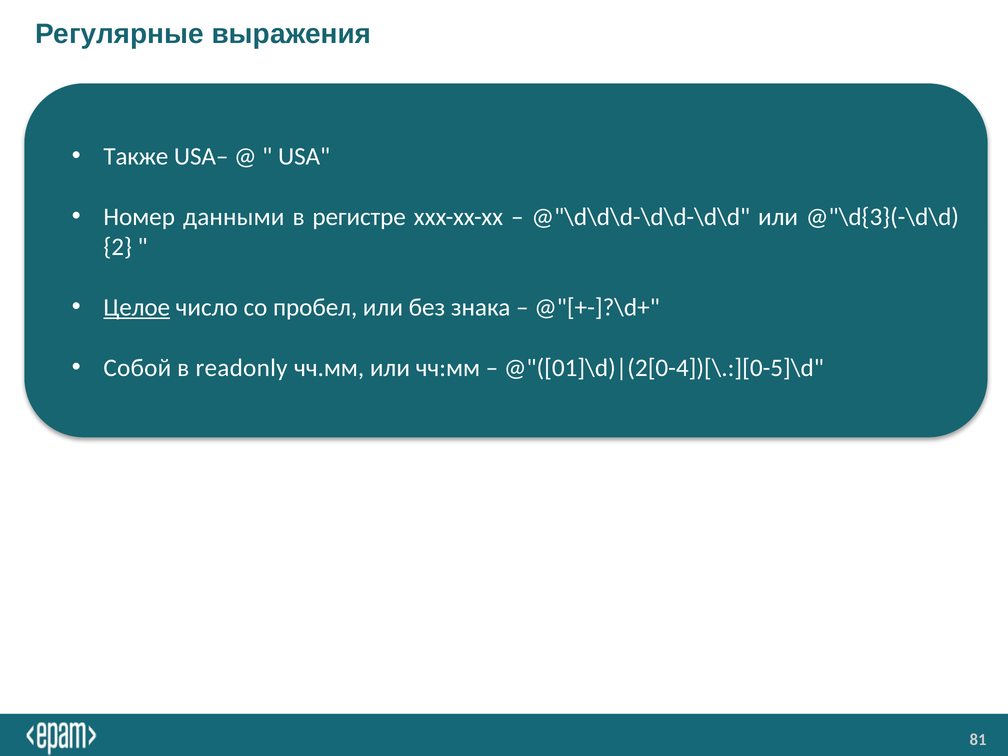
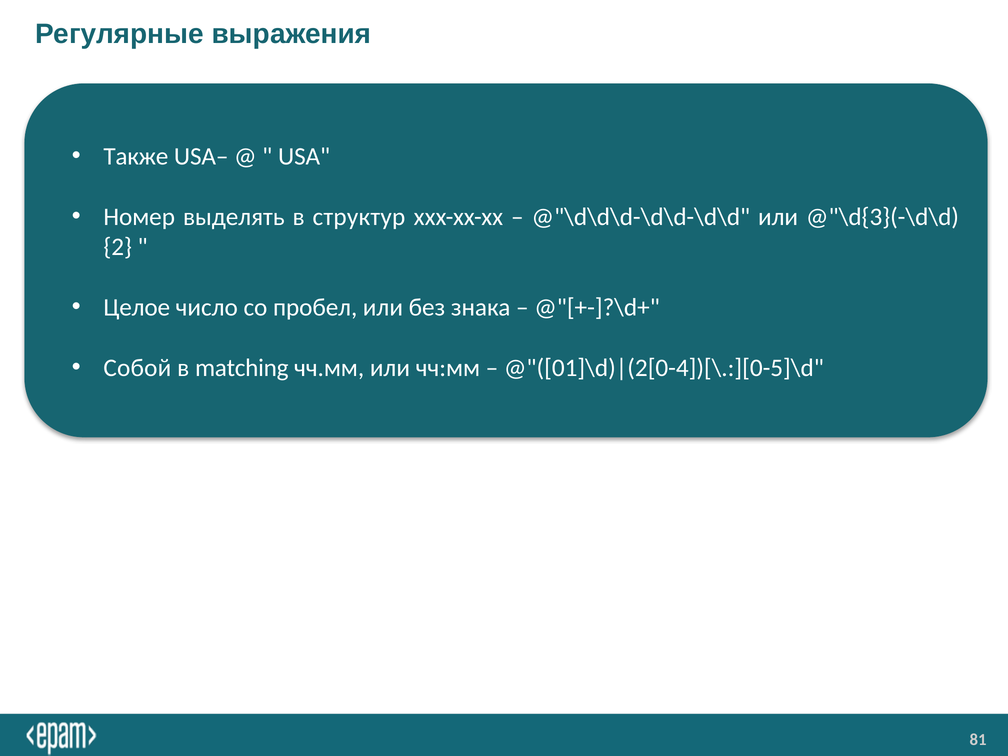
данными: данными -> выделять (234, 217)
регистре: регистре -> структур (359, 217)
Целое underline: present -> none (137, 307)
readonly: readonly -> matching (242, 368)
